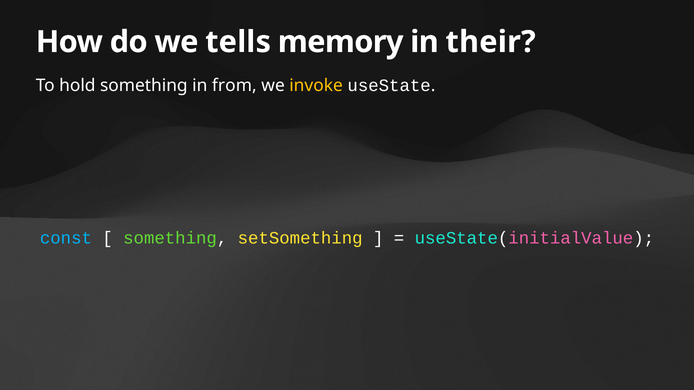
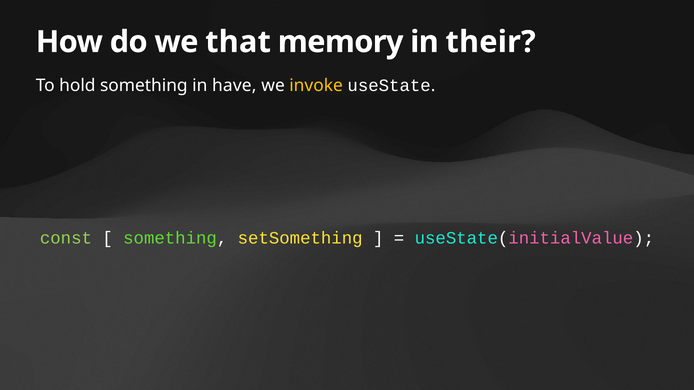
tells: tells -> that (238, 42)
from: from -> have (234, 86)
const colour: light blue -> light green (66, 238)
